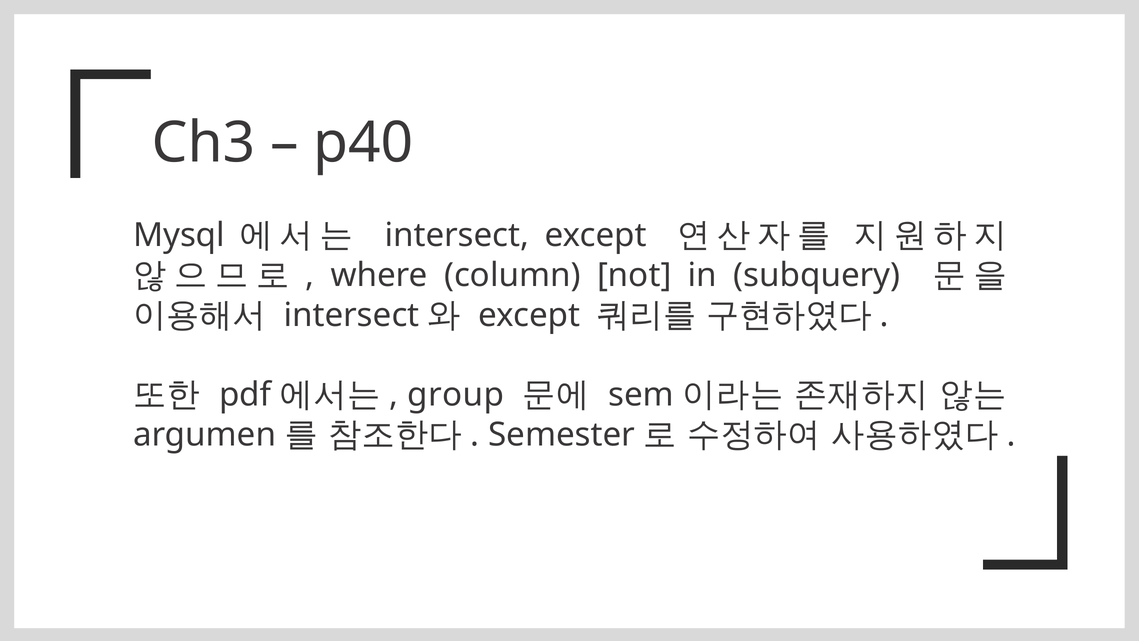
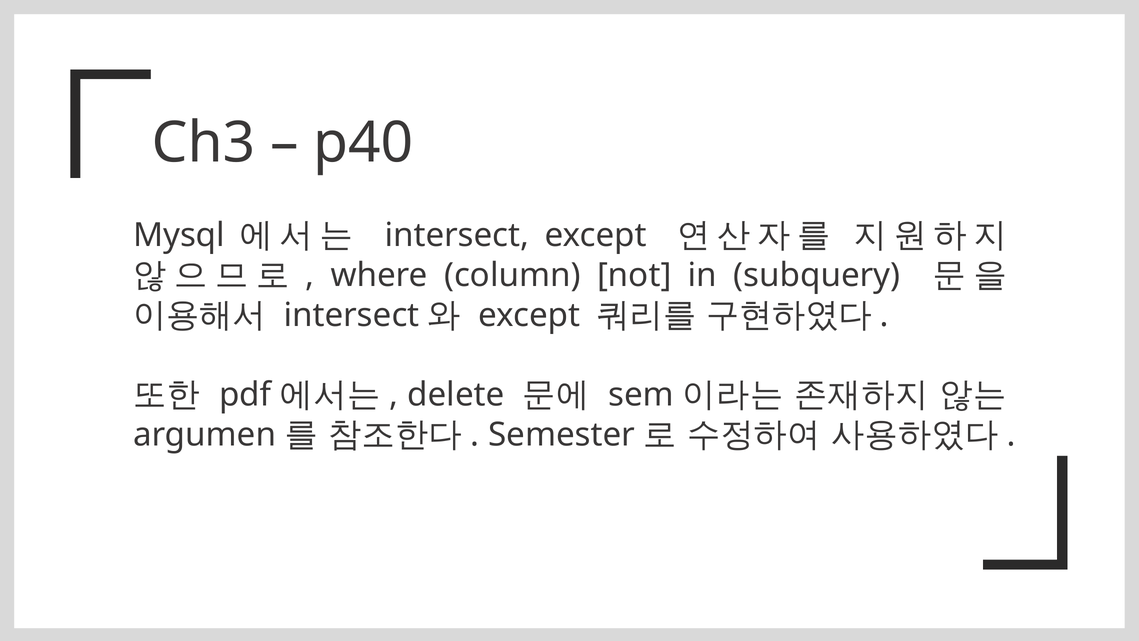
group: group -> delete (456, 395)
